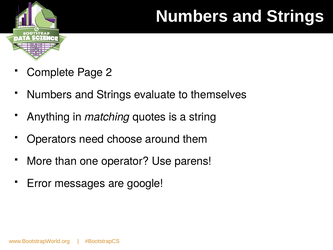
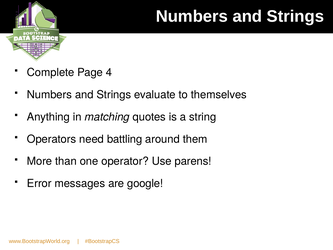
2: 2 -> 4 (109, 72)
choose: choose -> battling (125, 139)
